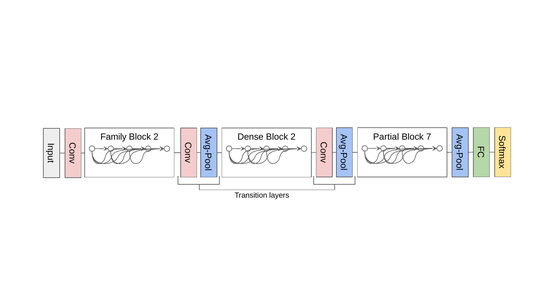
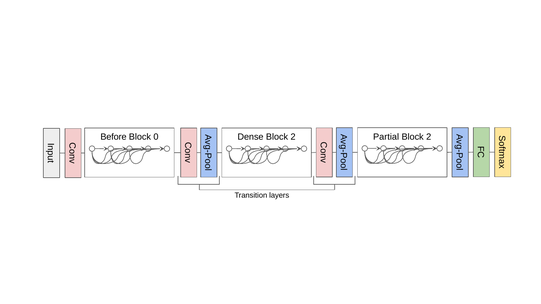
Family: Family -> Before (113, 137)
2: 2 -> 0 (156, 137)
7: 7 -> 2 (429, 137)
